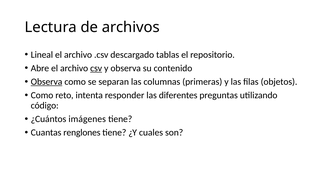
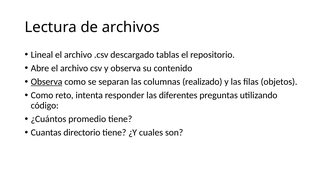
csv underline: present -> none (96, 68)
primeras: primeras -> realizado (202, 82)
imágenes: imágenes -> promedio (87, 119)
renglones: renglones -> directorio (82, 133)
